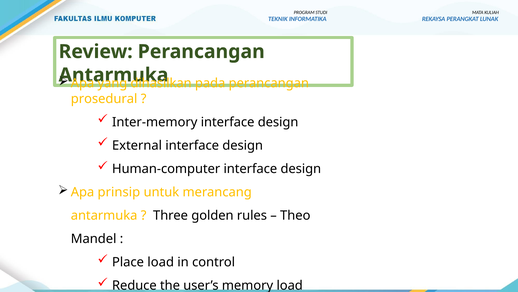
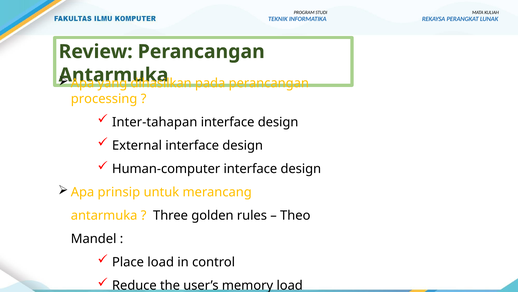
prosedural: prosedural -> processing (104, 99)
Inter-memory: Inter-memory -> Inter-tahapan (155, 122)
